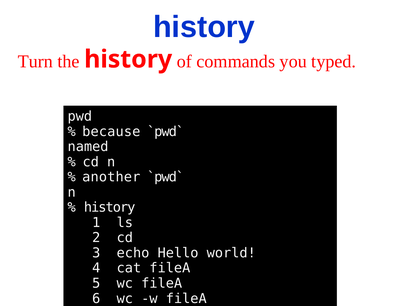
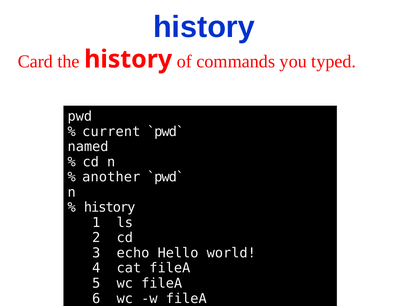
Turn: Turn -> Card (35, 62)
because: because -> current (111, 132)
